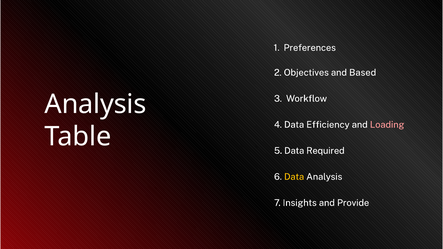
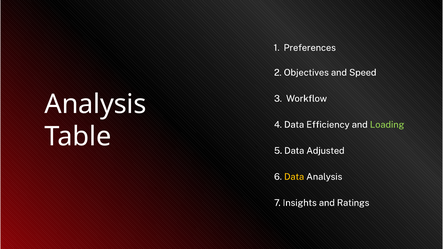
Based: Based -> Speed (363, 73)
Loading colour: pink -> light green (387, 125)
Required: Required -> Adjusted (325, 151)
Provide: Provide -> Ratings (353, 203)
